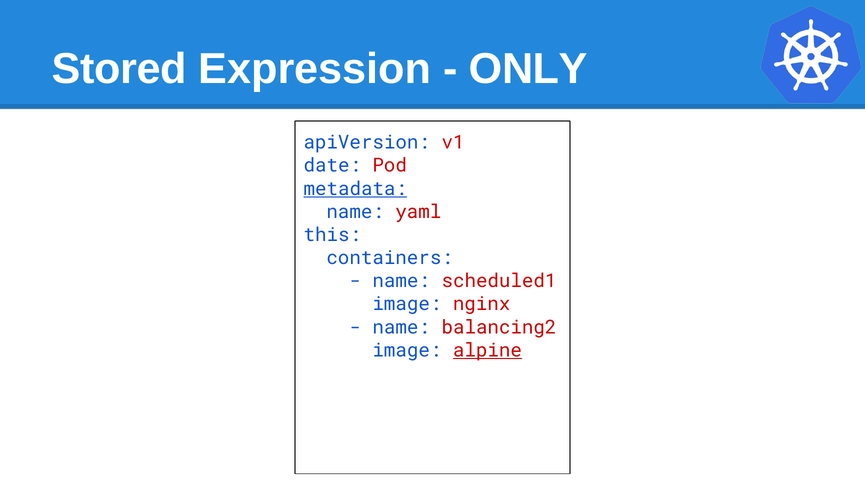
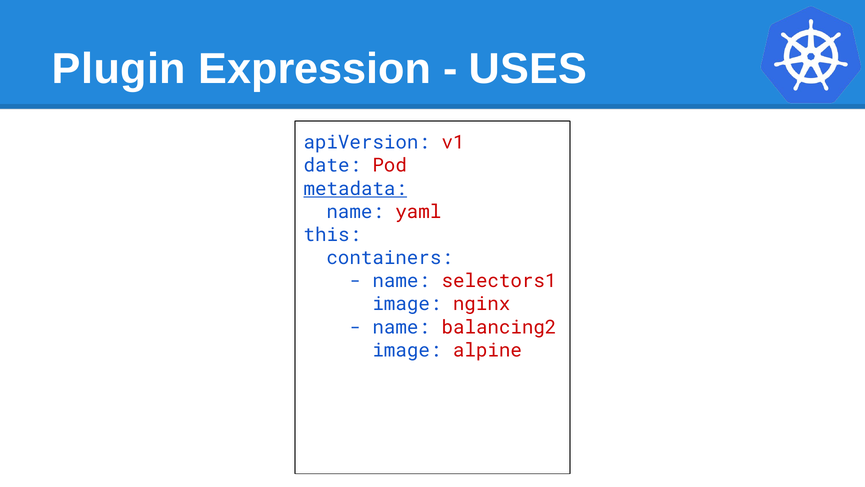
Stored: Stored -> Plugin (119, 69)
ONLY: ONLY -> USES (528, 69)
scheduled1: scheduled1 -> selectors1 (499, 281)
alpine underline: present -> none (487, 350)
